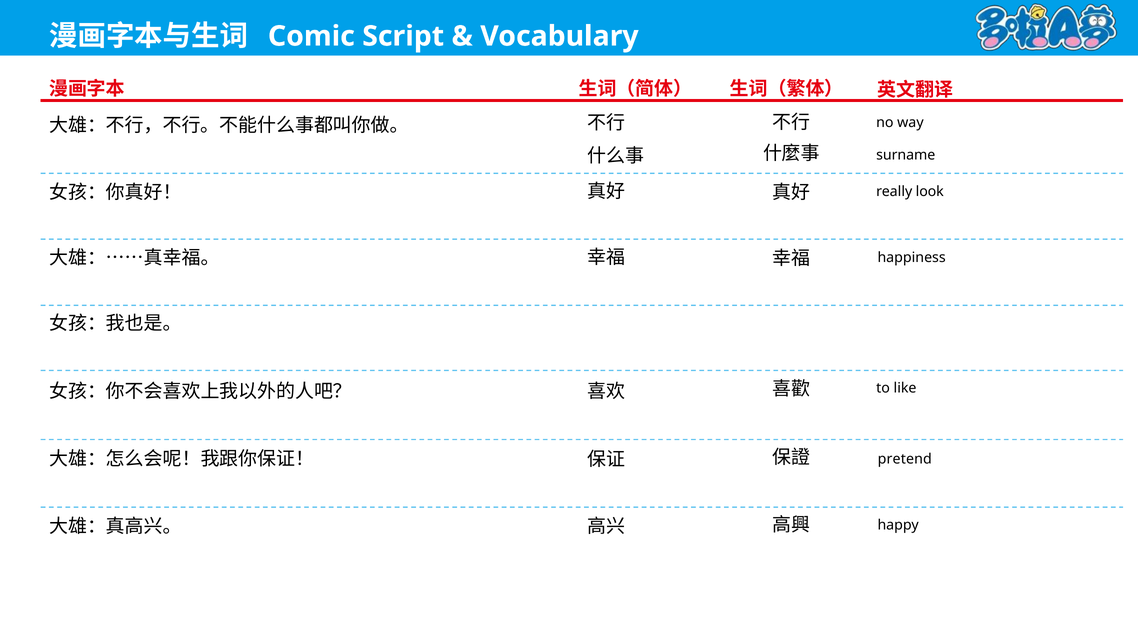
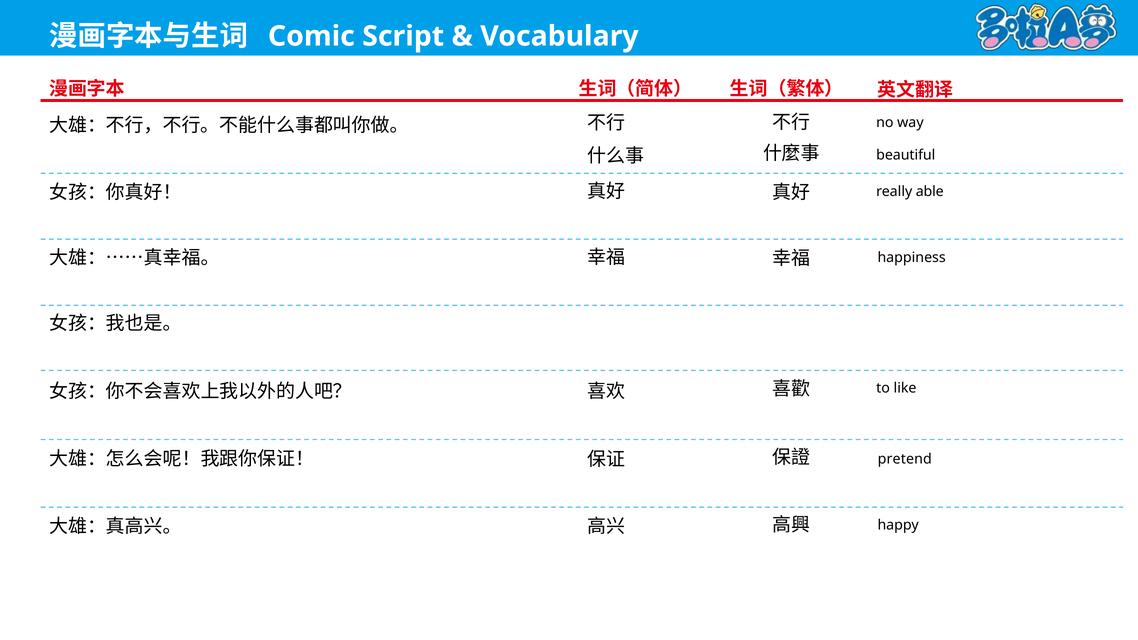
surname: surname -> beautiful (906, 155)
look: look -> able (930, 191)
